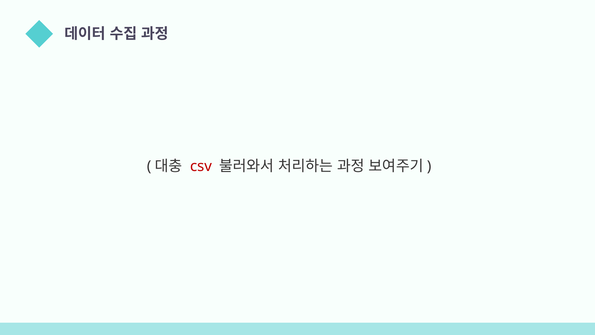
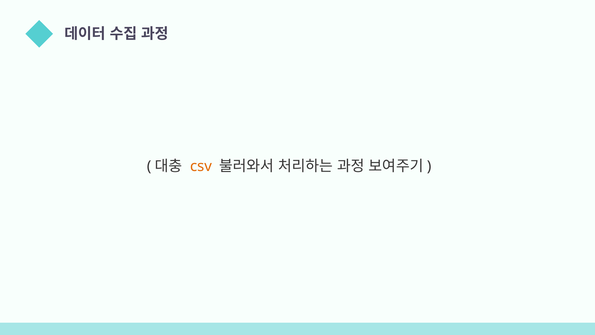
csv colour: red -> orange (201, 166)
